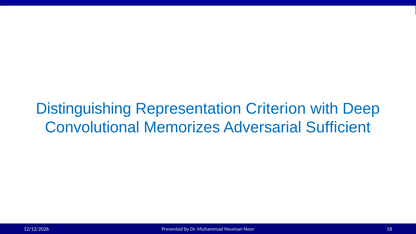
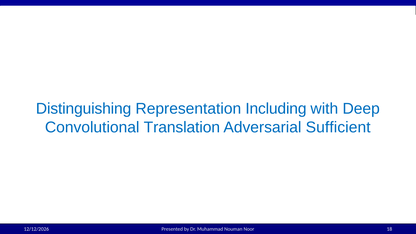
Criterion: Criterion -> Including (276, 109)
Memorizes: Memorizes -> Translation (182, 127)
